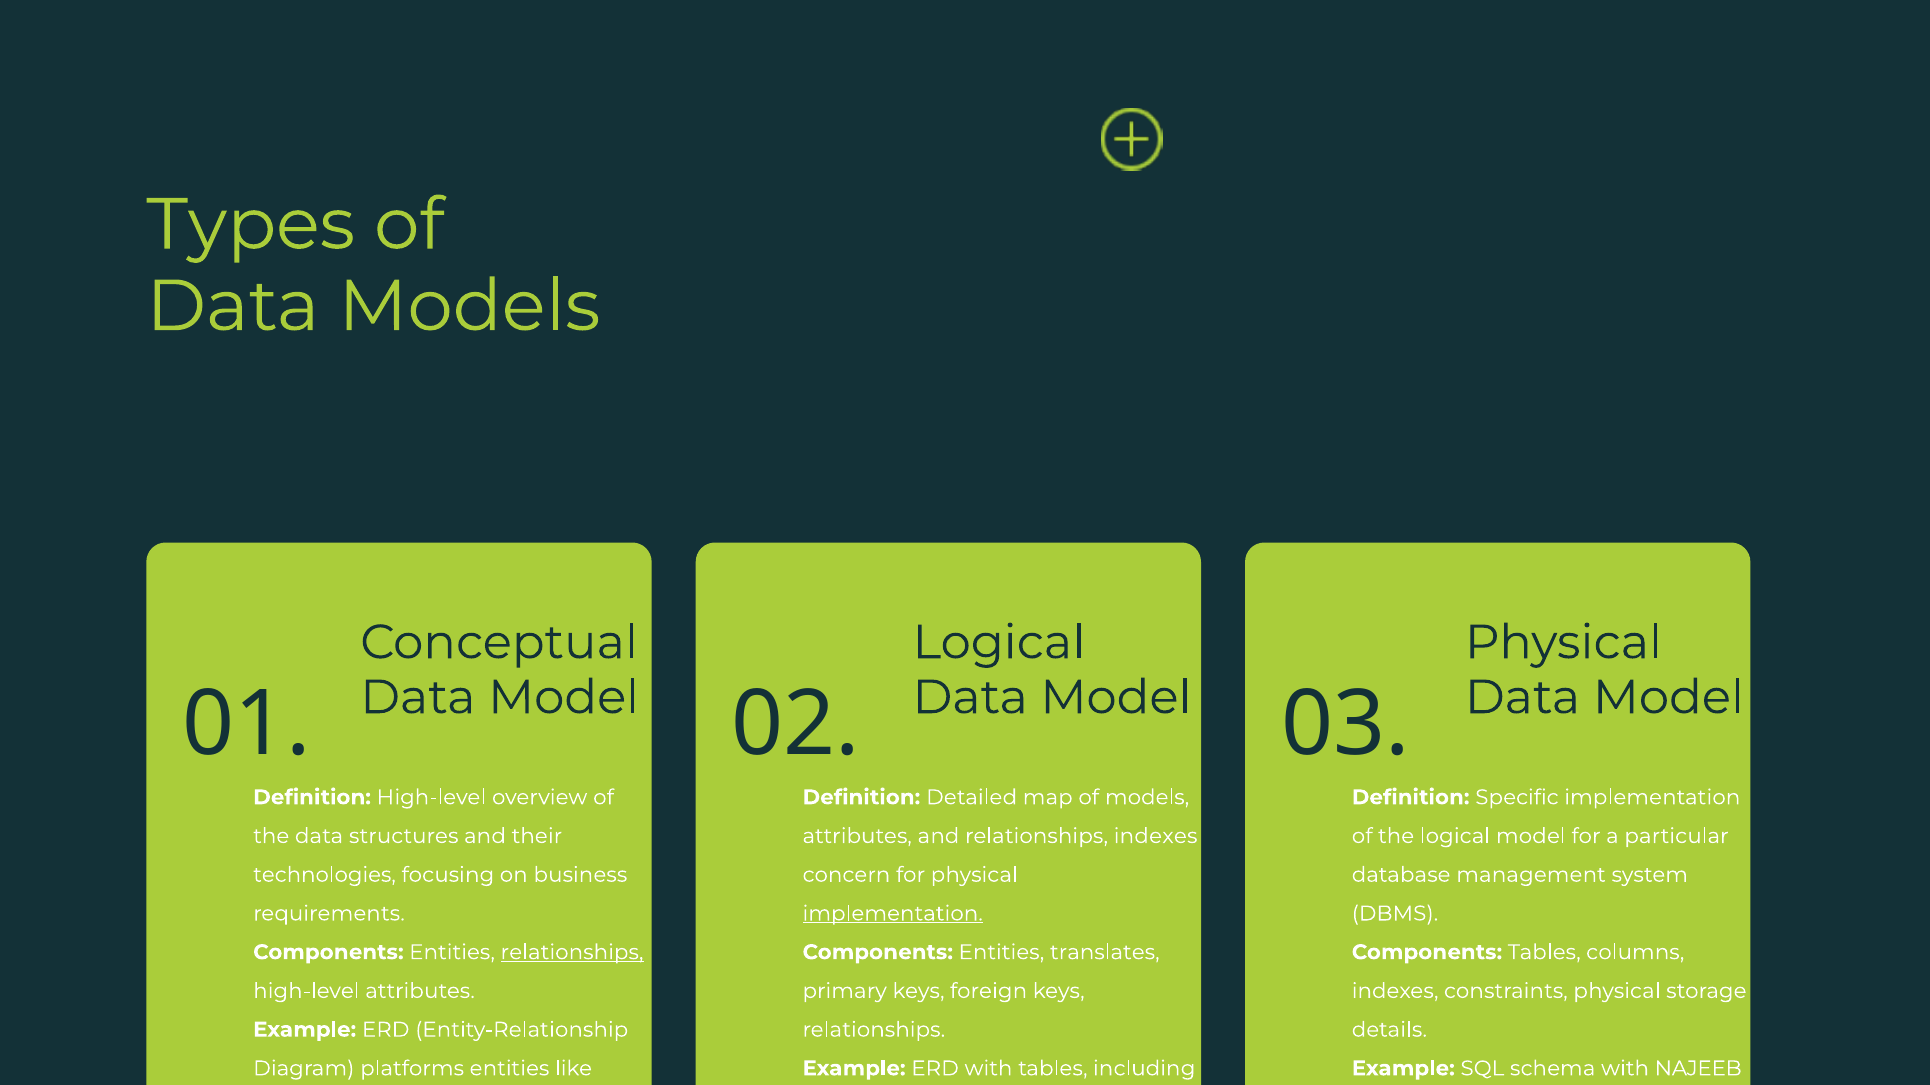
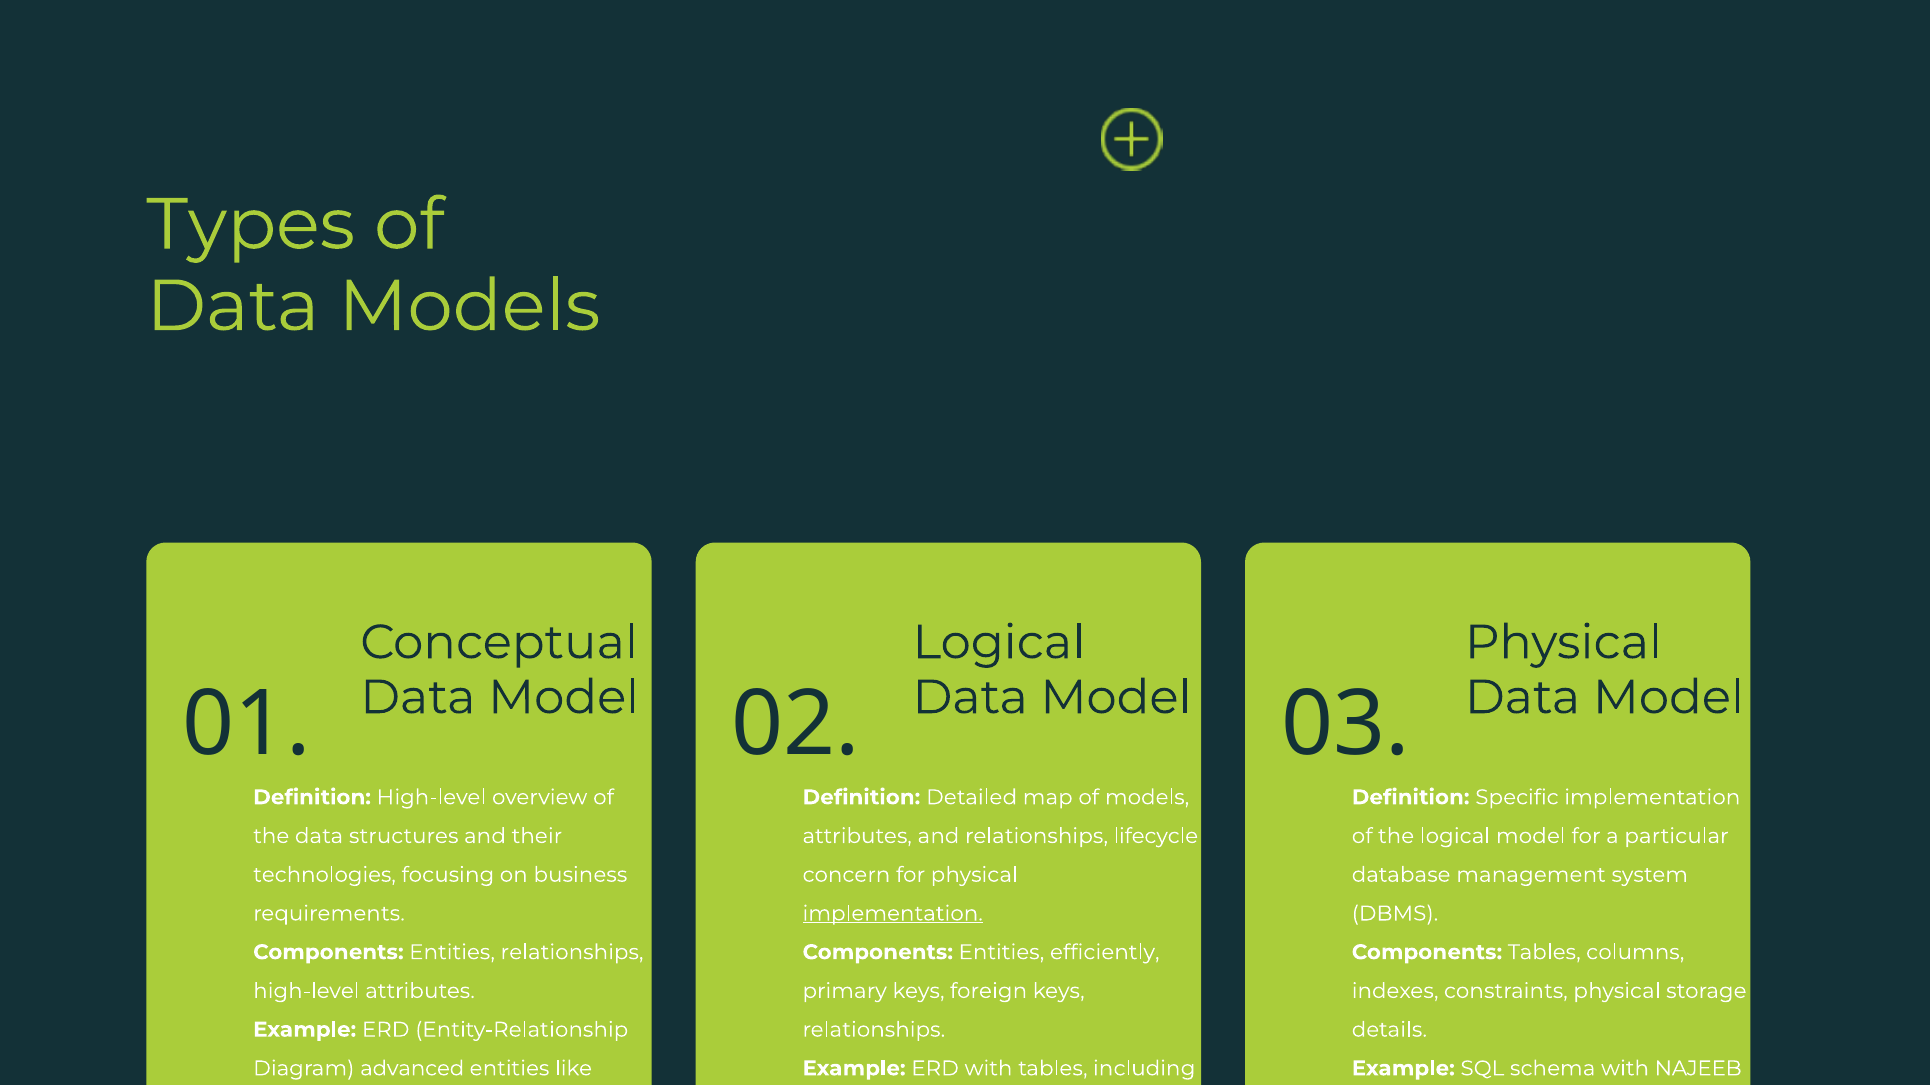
relationships indexes: indexes -> lifecycle (1156, 837)
relationships underline: present -> none (572, 953)
translates: translates -> efficiently (1105, 953)
platforms: platforms -> advanced (412, 1069)
